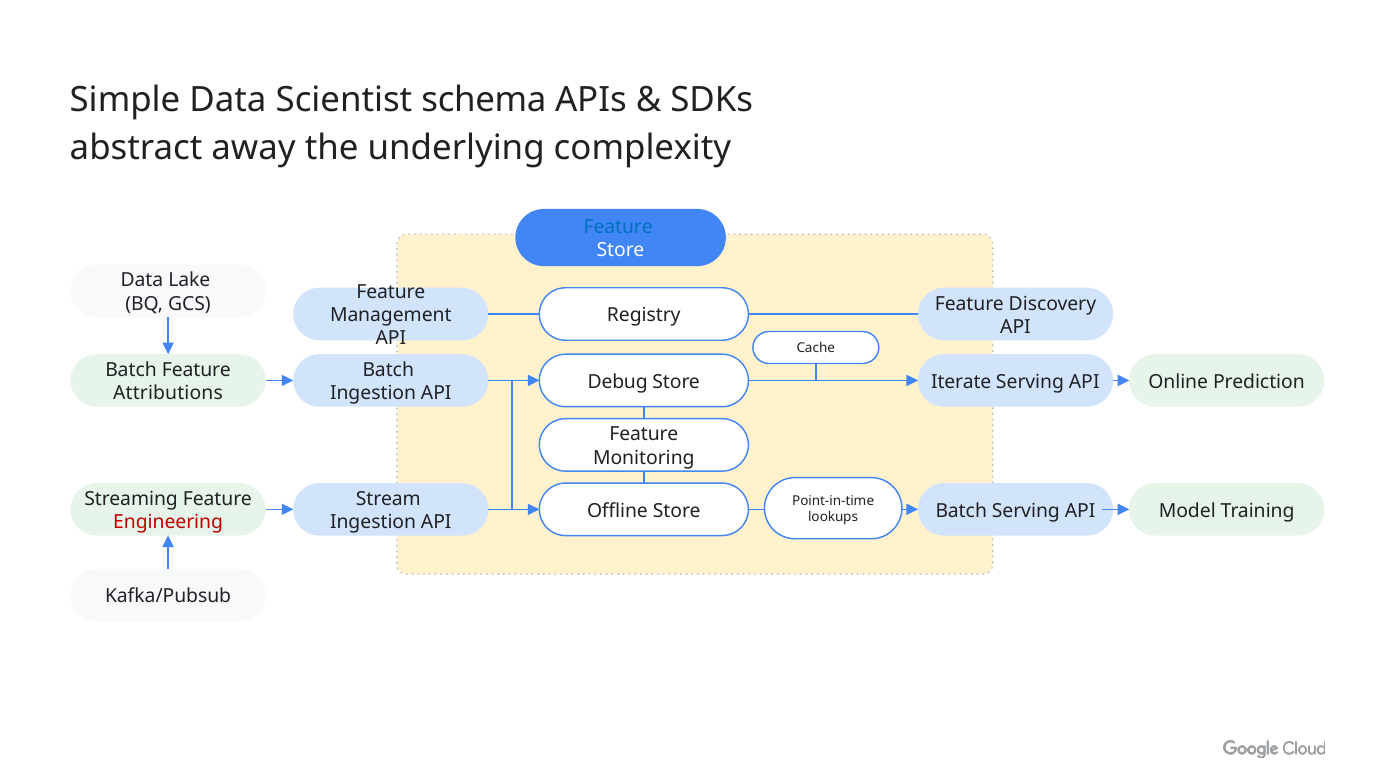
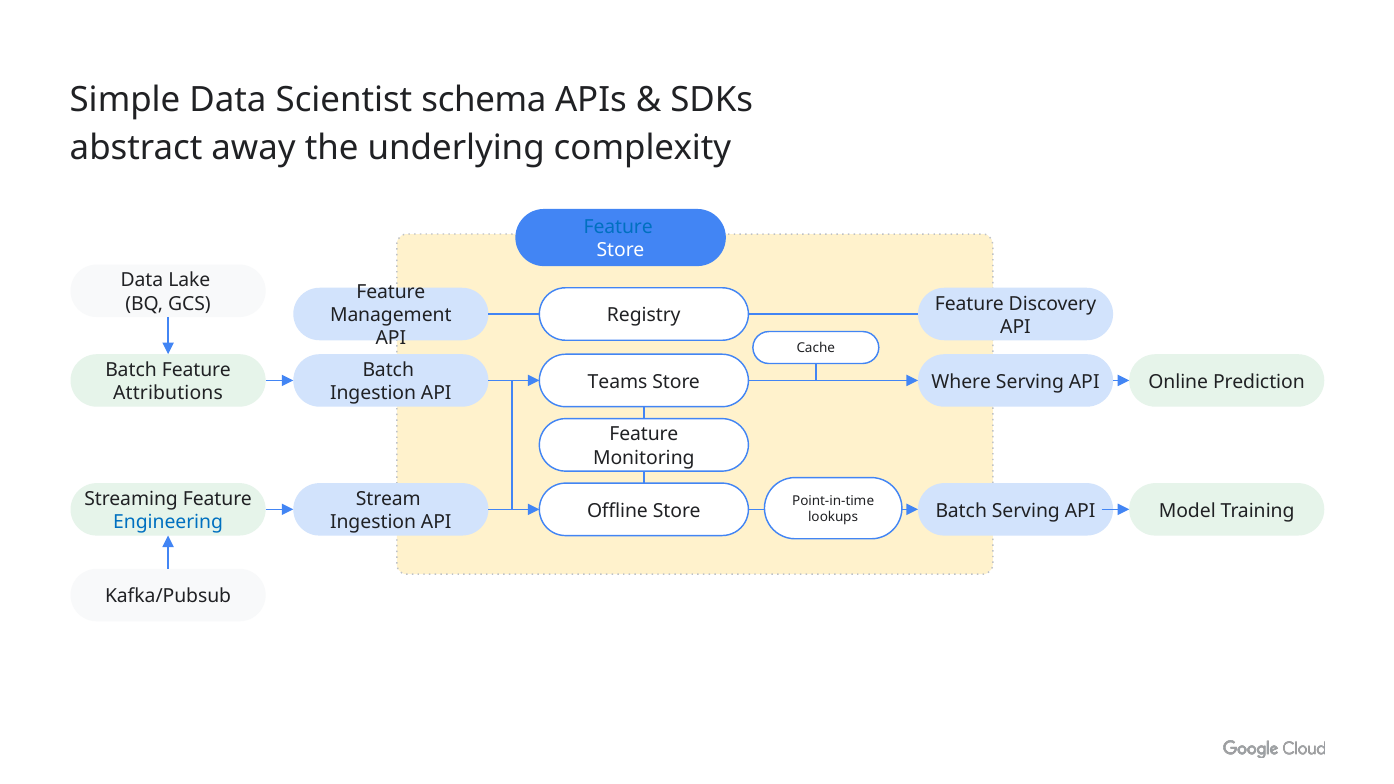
Debug: Debug -> Teams (618, 382)
Iterate: Iterate -> Where (961, 382)
Engineering colour: red -> blue (168, 522)
